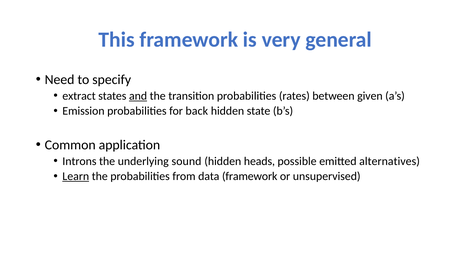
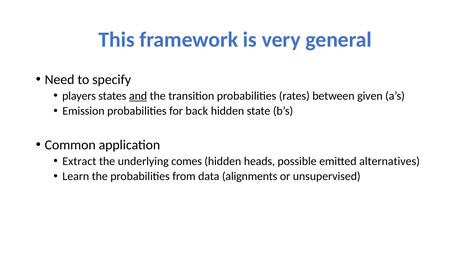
extract: extract -> players (79, 96)
Introns: Introns -> Extract (79, 161)
sound: sound -> comes (187, 161)
Learn underline: present -> none (76, 176)
data framework: framework -> alignments (250, 176)
